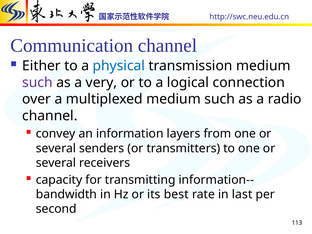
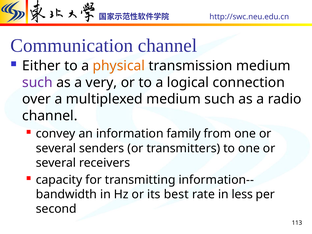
physical colour: blue -> orange (119, 66)
layers: layers -> family (184, 134)
last: last -> less (242, 194)
